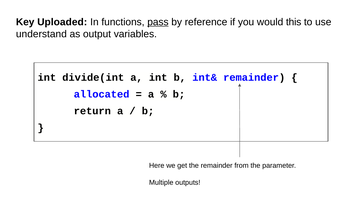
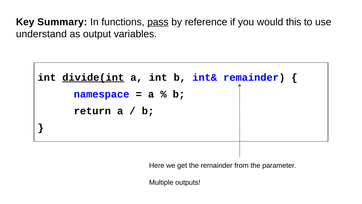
Uploaded: Uploaded -> Summary (62, 22)
divide(int underline: none -> present (93, 77)
allocated: allocated -> namespace (102, 94)
